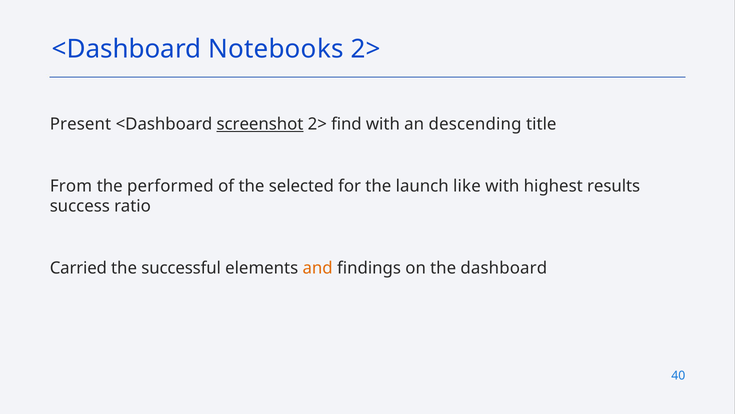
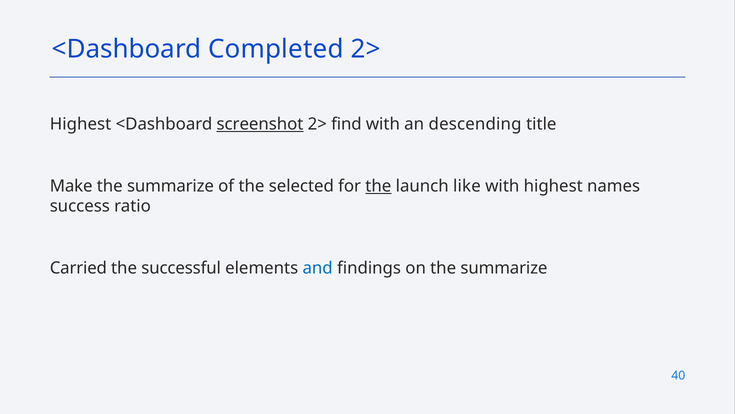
Notebooks: Notebooks -> Completed (276, 49)
Present: Present -> Highest (81, 124)
From: From -> Make (71, 186)
performed: performed -> summarize (170, 186)
the underline: none -> present (378, 186)
results: results -> names (614, 186)
and colour: orange -> blue (318, 268)
on the dashboard: dashboard -> summarize (504, 268)
